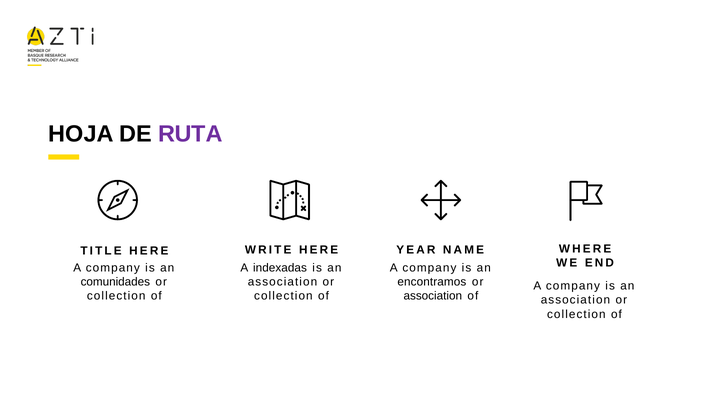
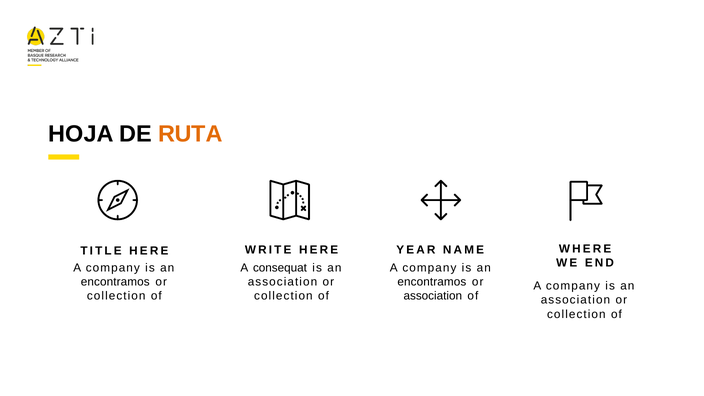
RUTA colour: purple -> orange (190, 134)
indexadas: indexadas -> consequat (280, 268)
comunidades: comunidades -> encontramos (115, 282)
